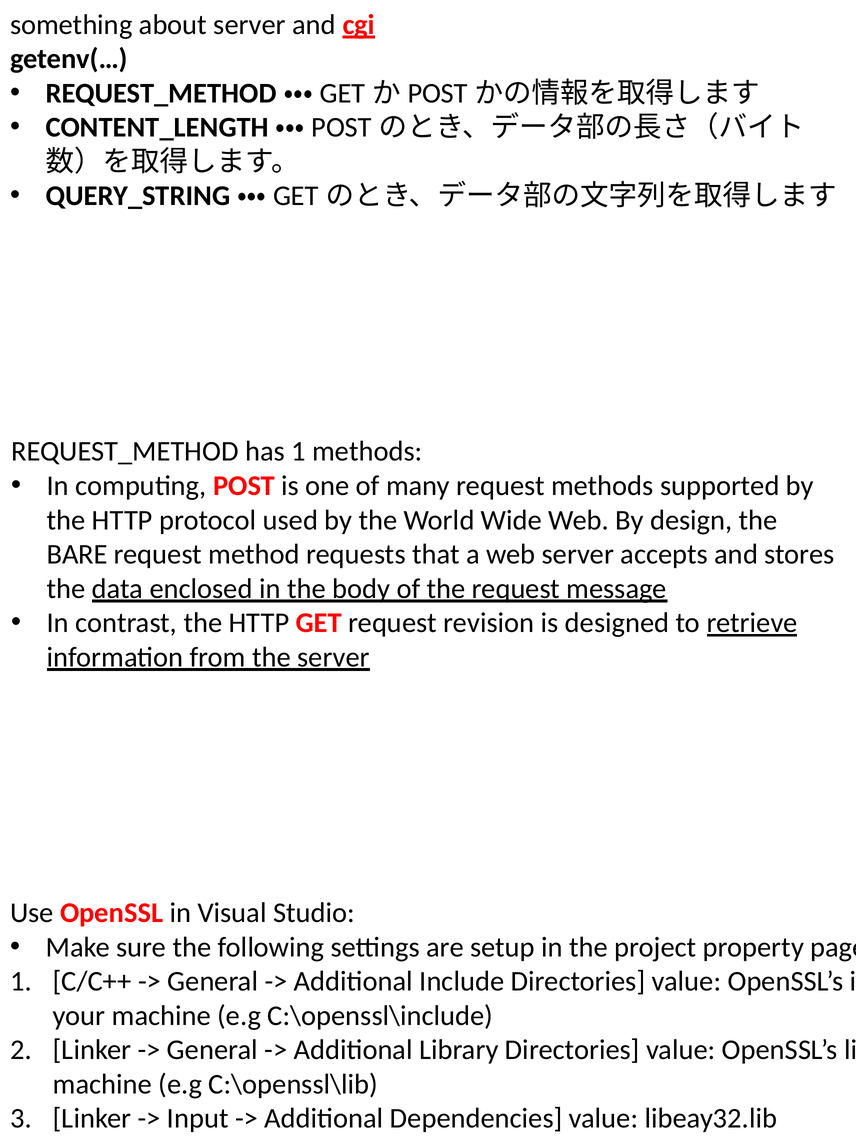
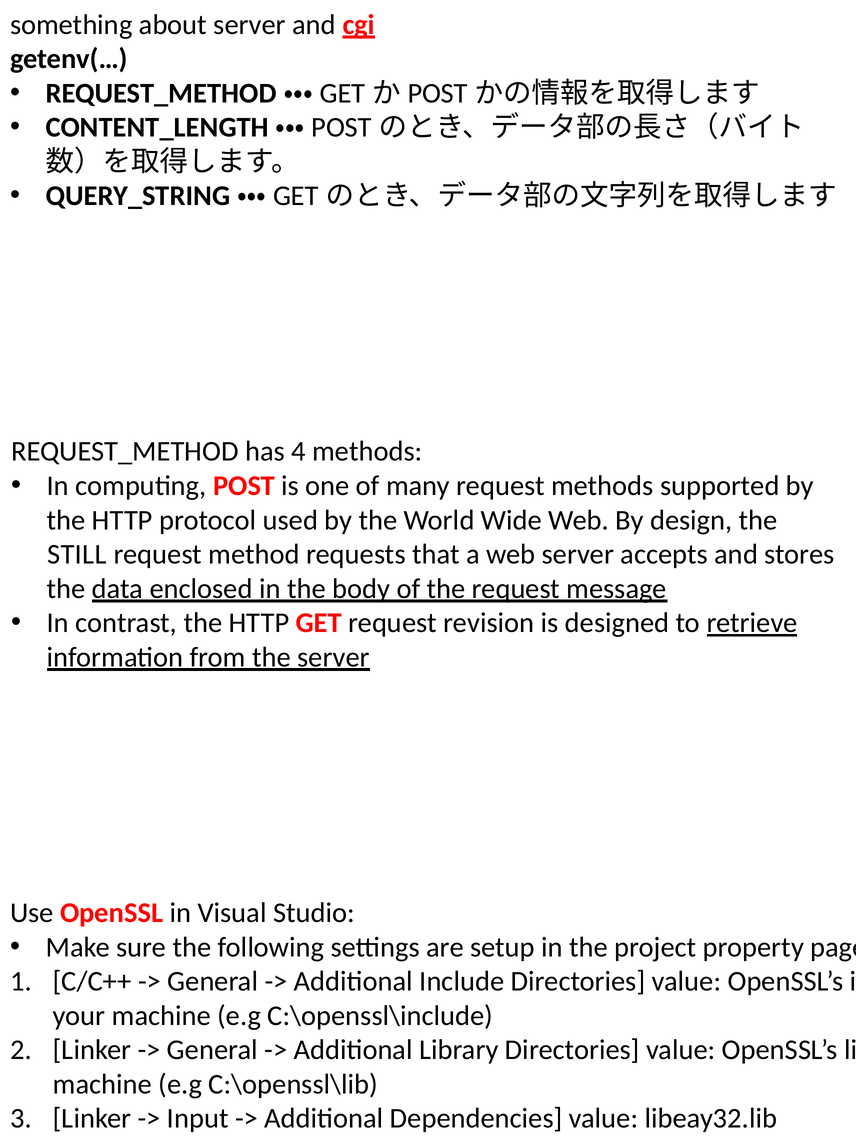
has 1: 1 -> 4 (298, 451)
BARE: BARE -> STILL (77, 554)
